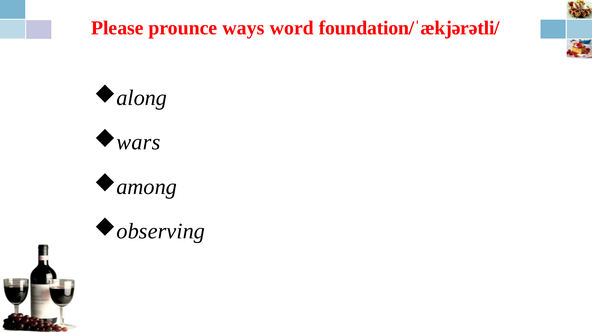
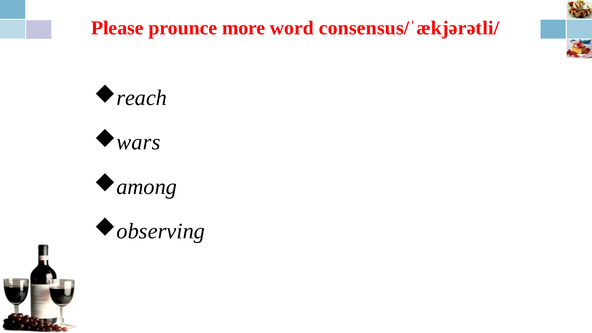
ways: ways -> more (244, 28)
foundation/ˈækjərətli/: foundation/ˈækjərətli/ -> consensus/ˈækjərətli/ (409, 28)
along: along -> reach (142, 98)
